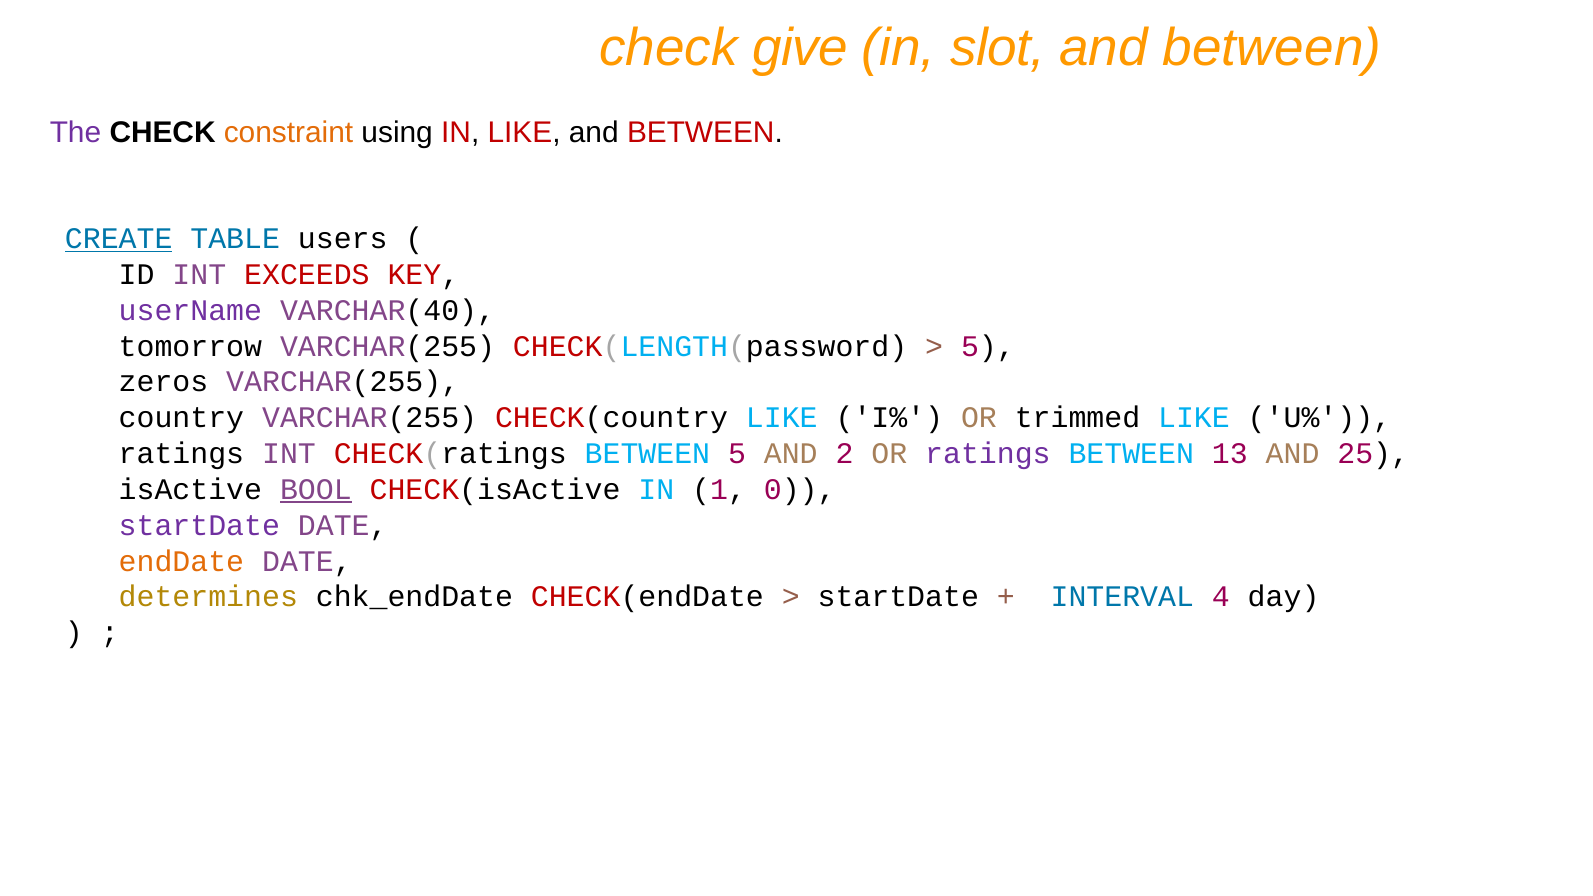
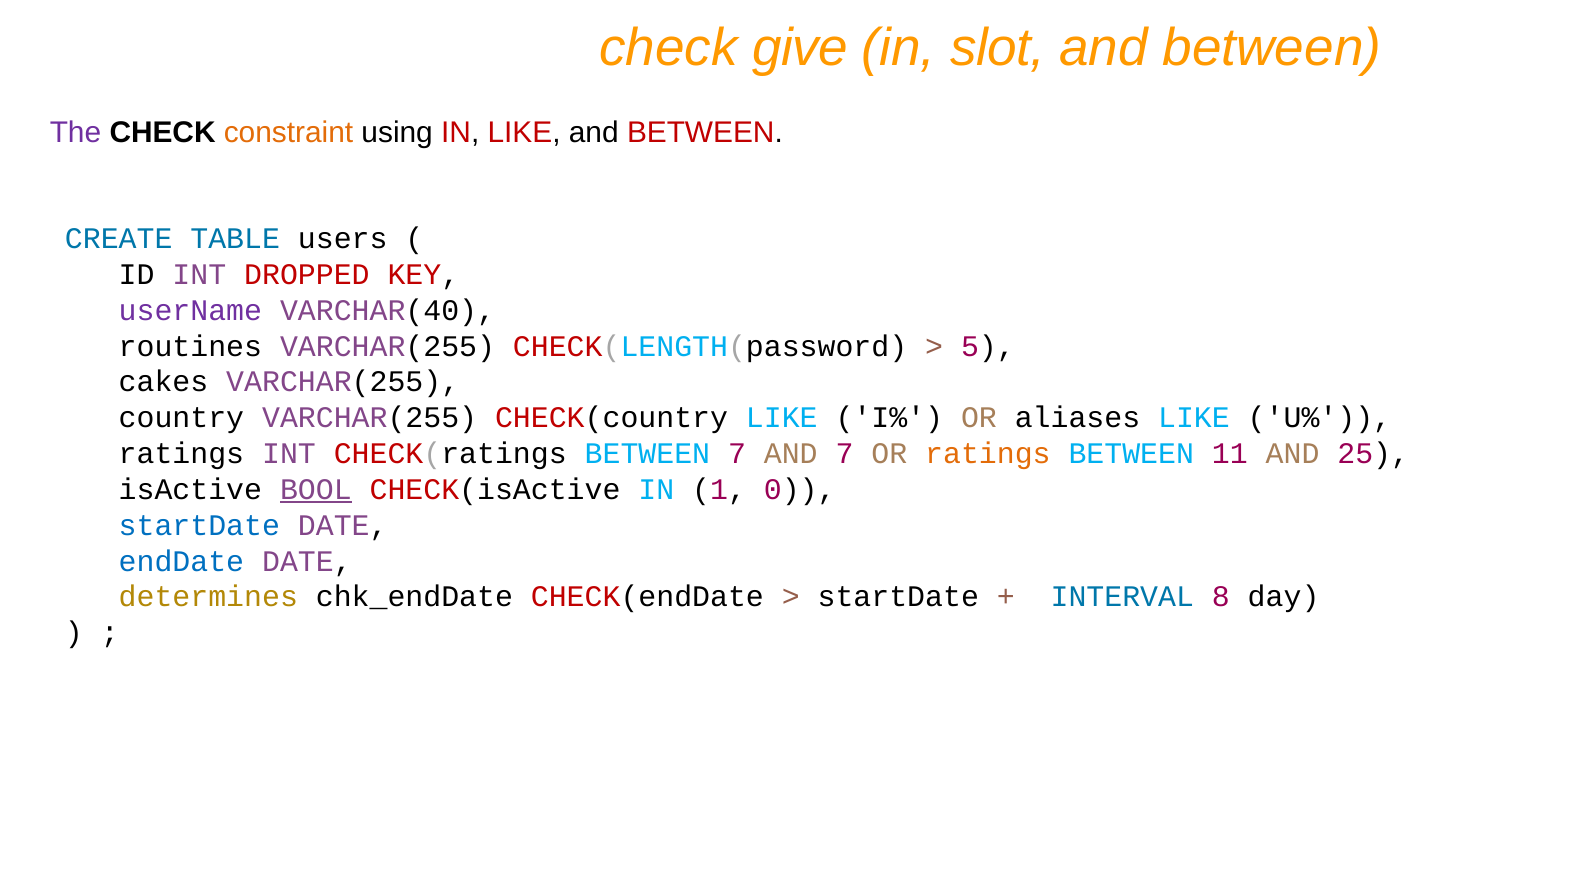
CREATE underline: present -> none (119, 239)
EXCEEDS: EXCEEDS -> DROPPED (307, 274)
tomorrow: tomorrow -> routines (190, 346)
zeros: zeros -> cakes (164, 382)
trimmed: trimmed -> aliases (1077, 418)
BETWEEN 5: 5 -> 7 (737, 454)
AND 2: 2 -> 7 (845, 454)
ratings colour: purple -> orange (988, 454)
13: 13 -> 11 (1230, 454)
startDate colour: purple -> blue (199, 525)
endDate colour: orange -> blue (181, 561)
4: 4 -> 8 (1221, 597)
